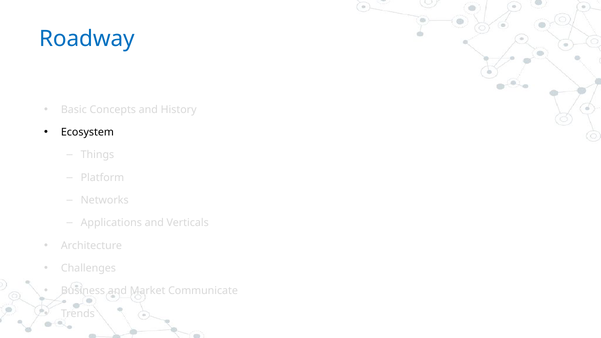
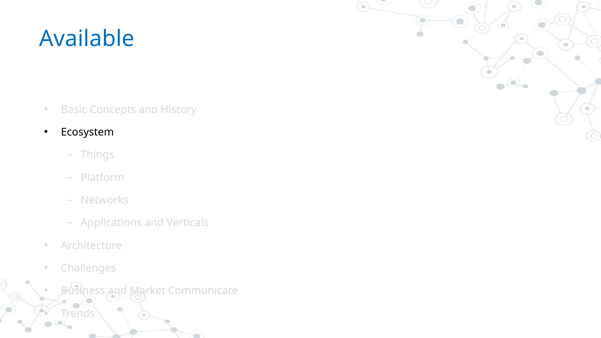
Roadway: Roadway -> Available (87, 39)
